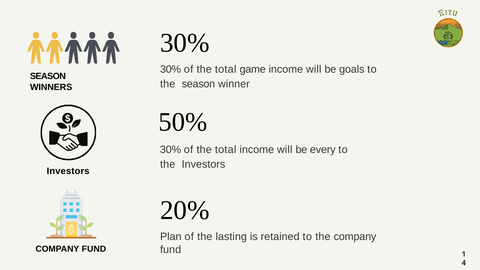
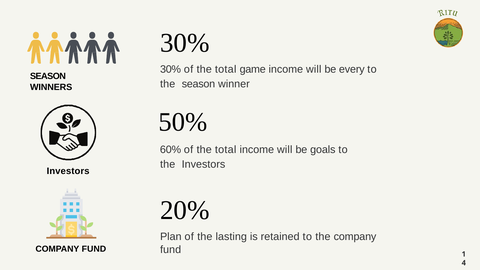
goals: goals -> every (352, 69)
30%: 30% -> 60% (171, 150)
every: every -> goals (323, 150)
